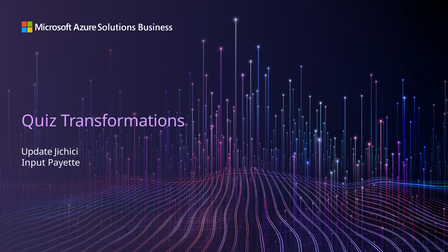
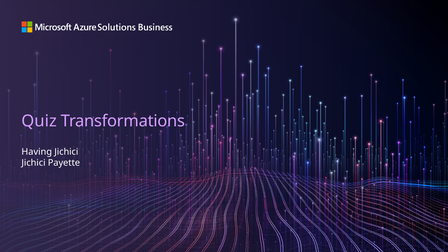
Update: Update -> Having (37, 152)
Input: Input -> Jichici (34, 163)
